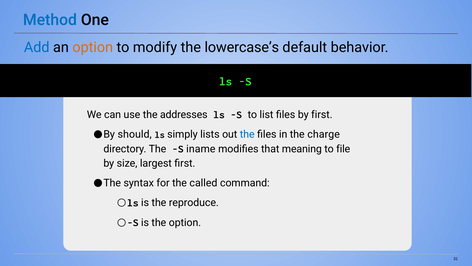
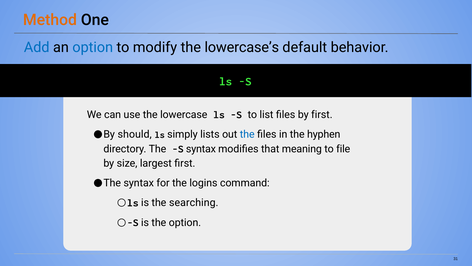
Method colour: blue -> orange (50, 20)
option colour: orange -> blue (93, 47)
addresses: addresses -> lowercase (184, 114)
charge: charge -> hyphen (324, 134)
S iname: iname -> syntax (201, 149)
called: called -> logins (203, 183)
reproduce: reproduce -> searching (194, 202)
